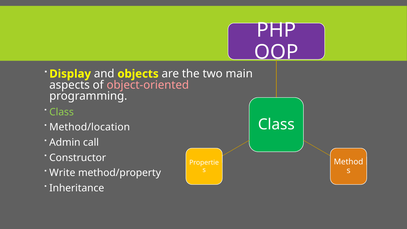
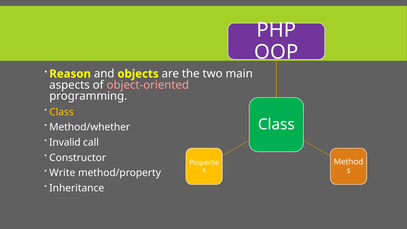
Display: Display -> Reason (70, 74)
Class colour: light green -> yellow (62, 112)
Method/location: Method/location -> Method/whether (90, 127)
Admin: Admin -> Invalid (65, 142)
